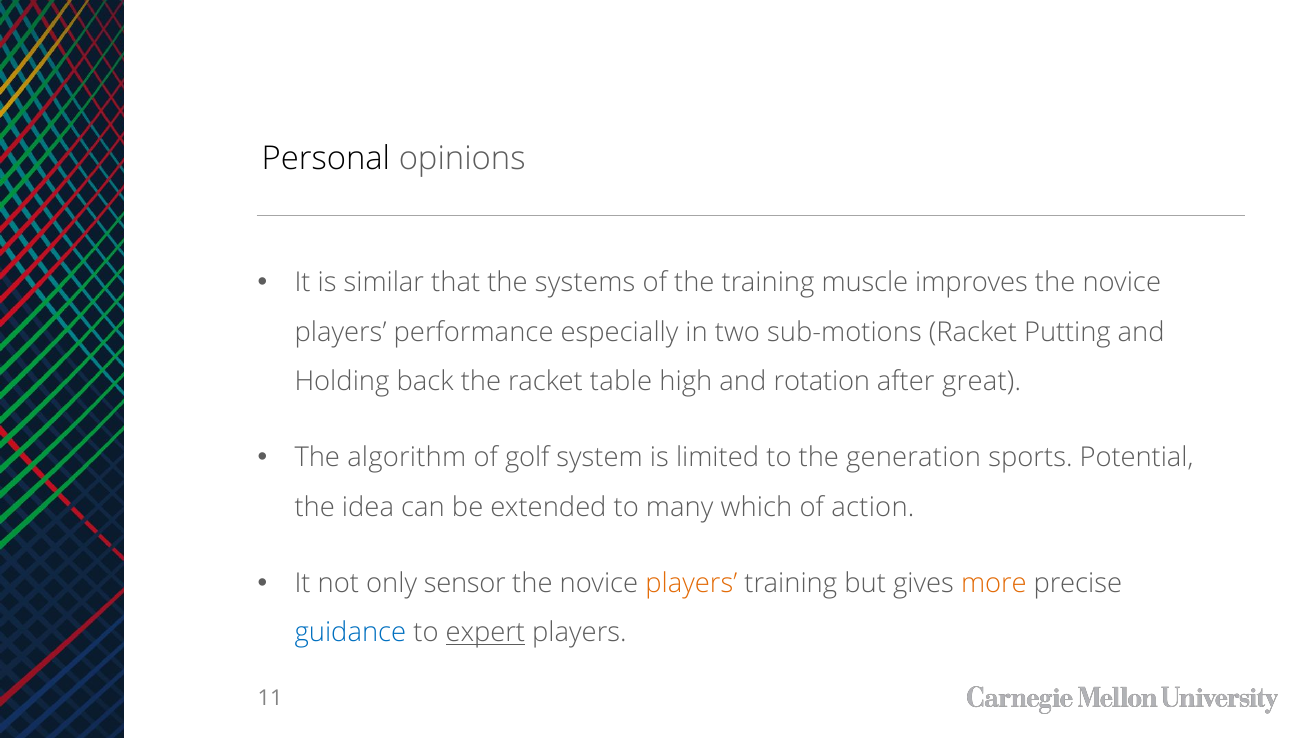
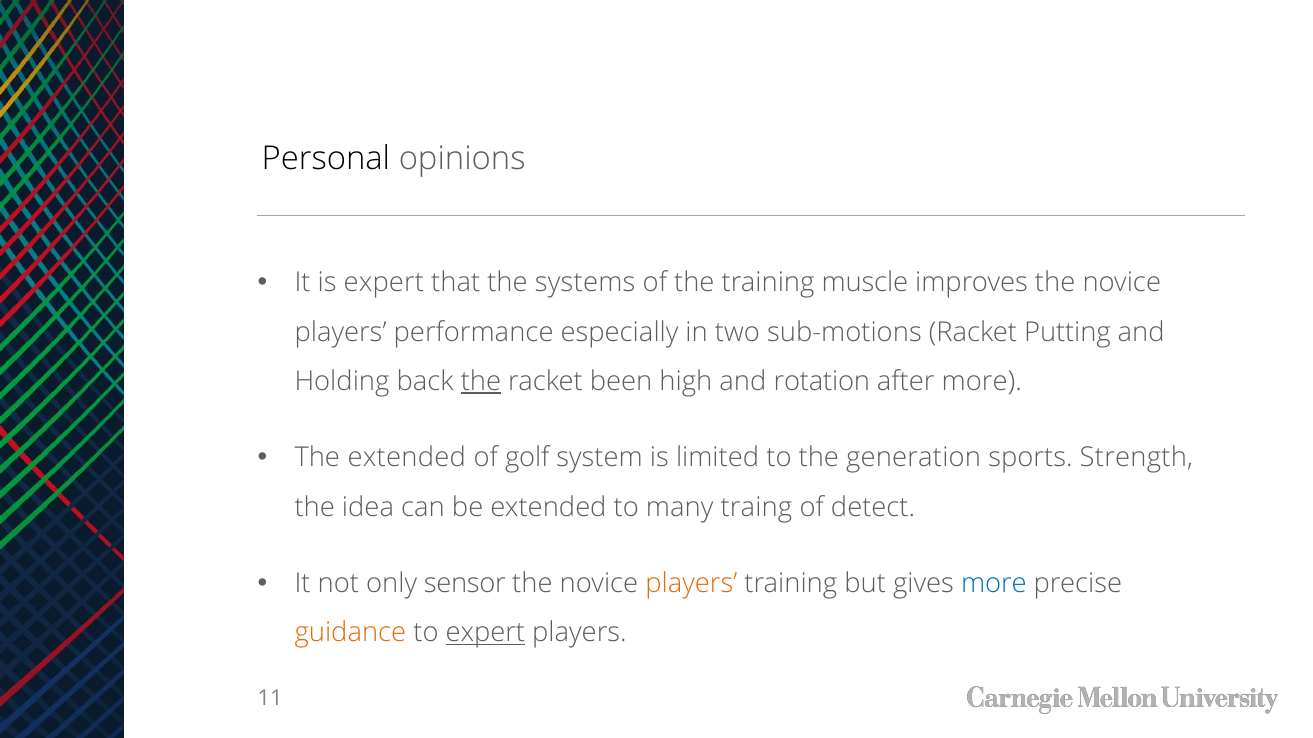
is similar: similar -> expert (384, 283)
the underline: none -> present (481, 382)
table: table -> been (621, 382)
after great: great -> more (982, 382)
The algorithm: algorithm -> extended (407, 458)
Potential: Potential -> Strength (1136, 458)
which: which -> traing (756, 507)
action: action -> detect (873, 507)
more colour: orange -> blue (994, 584)
guidance colour: blue -> orange (350, 633)
